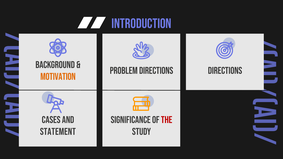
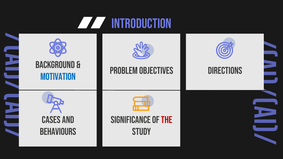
Problem directions: directions -> objectives (156, 71)
Motivation colour: orange -> blue (58, 77)
statement: statement -> behaviours (58, 132)
